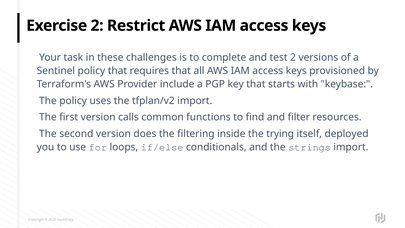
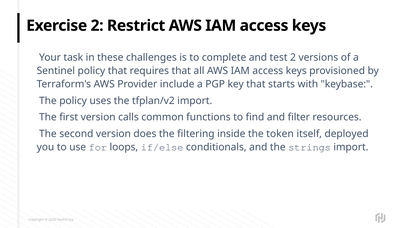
trying: trying -> token (280, 134)
